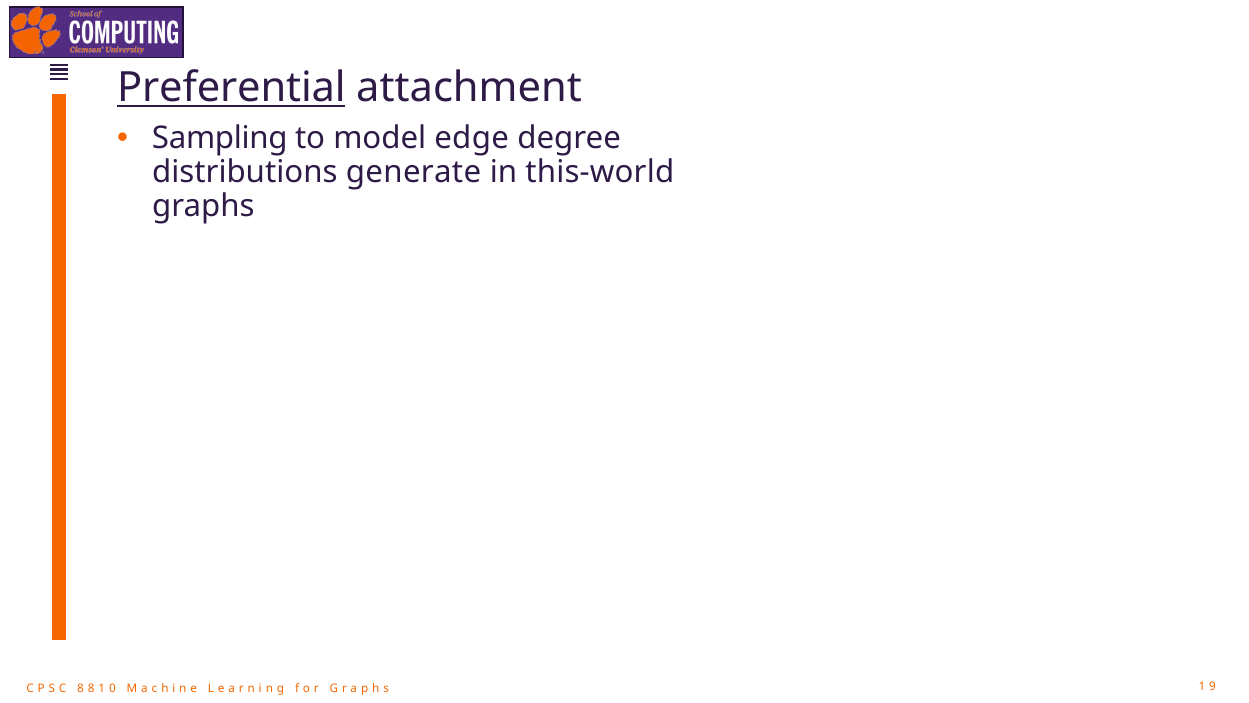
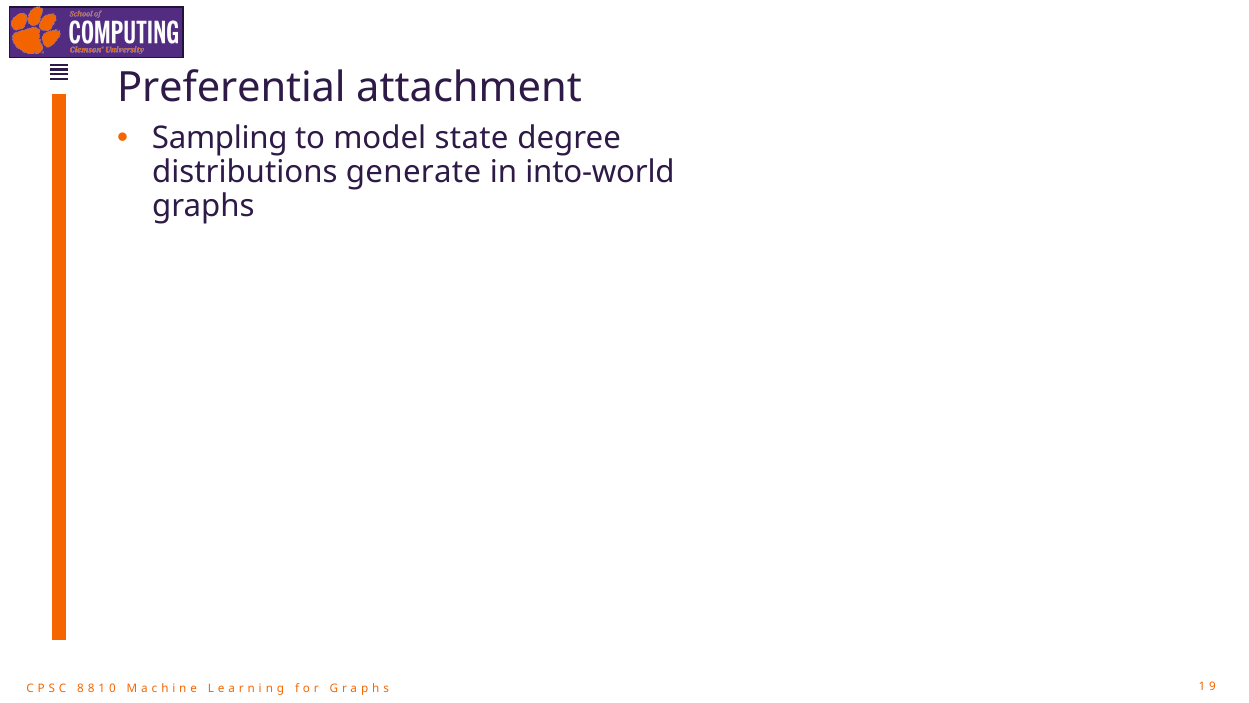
Preferential underline: present -> none (231, 88)
edge: edge -> state (472, 138)
this-world: this-world -> into-world (600, 172)
